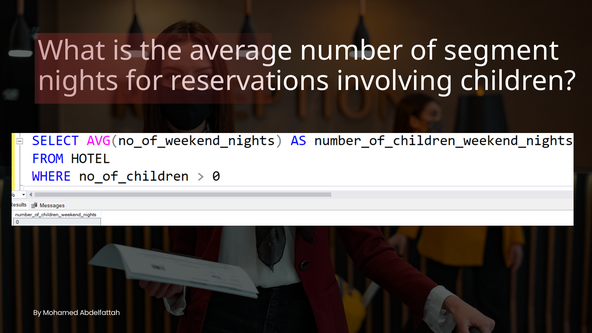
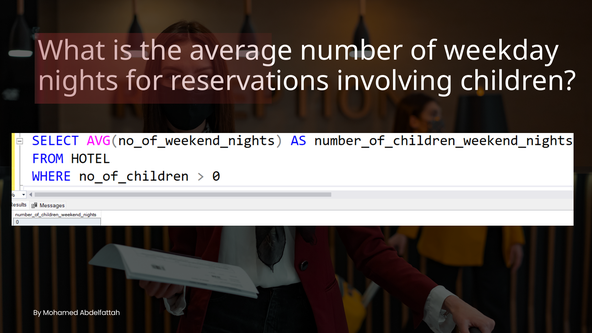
segment: segment -> weekday (501, 51)
